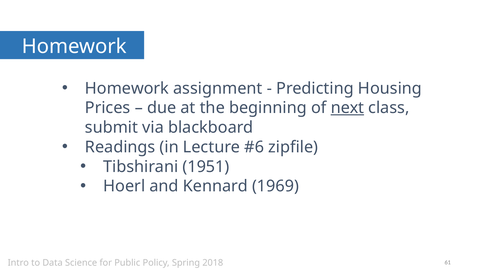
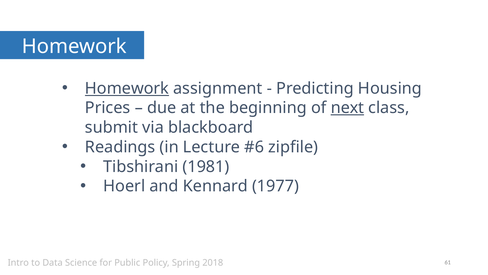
Homework underline: none -> present (127, 88)
1951: 1951 -> 1981 (206, 166)
1969: 1969 -> 1977 (275, 186)
